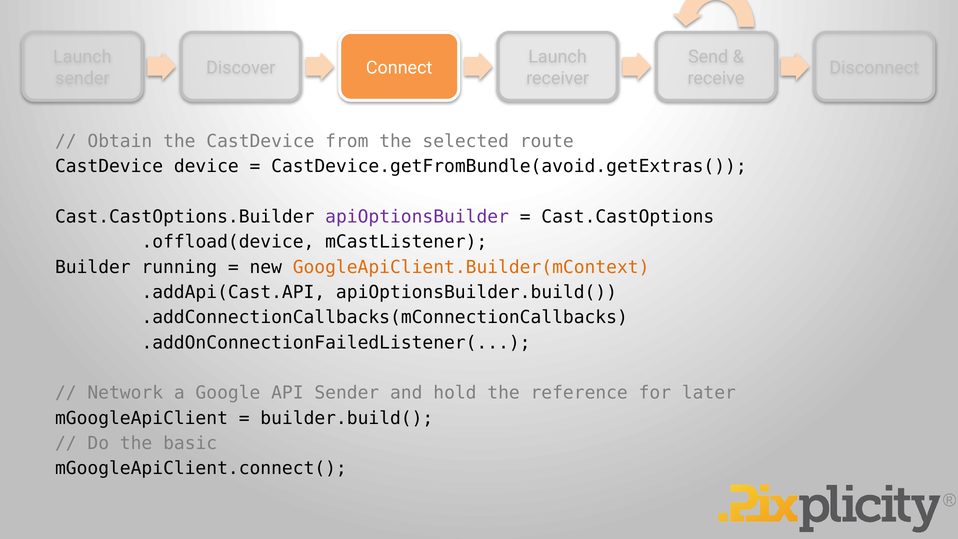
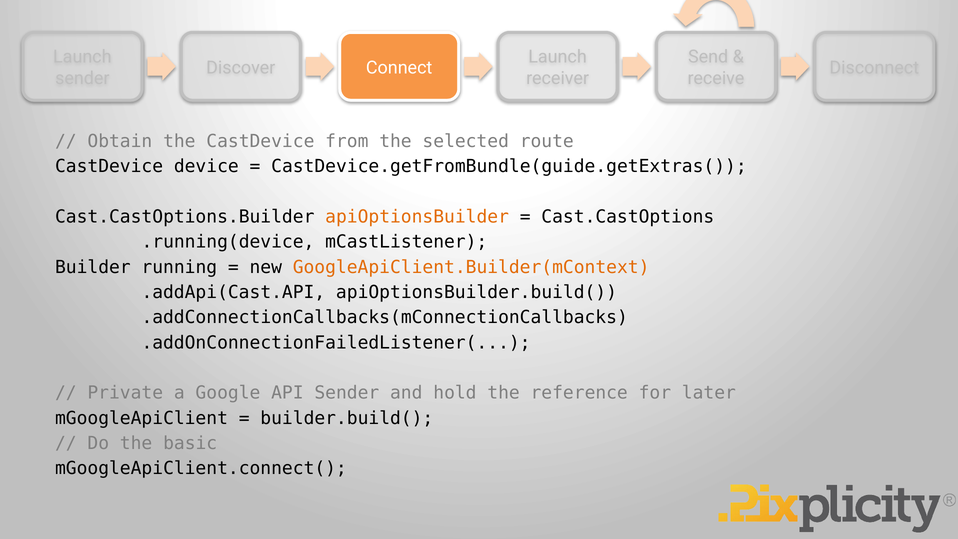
CastDevice.getFromBundle(avoid.getExtras(: CastDevice.getFromBundle(avoid.getExtras( -> CastDevice.getFromBundle(guide.getExtras( (509, 167)
apiOptionsBuilder colour: purple -> orange (417, 217)
.offload(device: .offload(device -> .running(device (228, 242)
Network: Network -> Private (125, 393)
